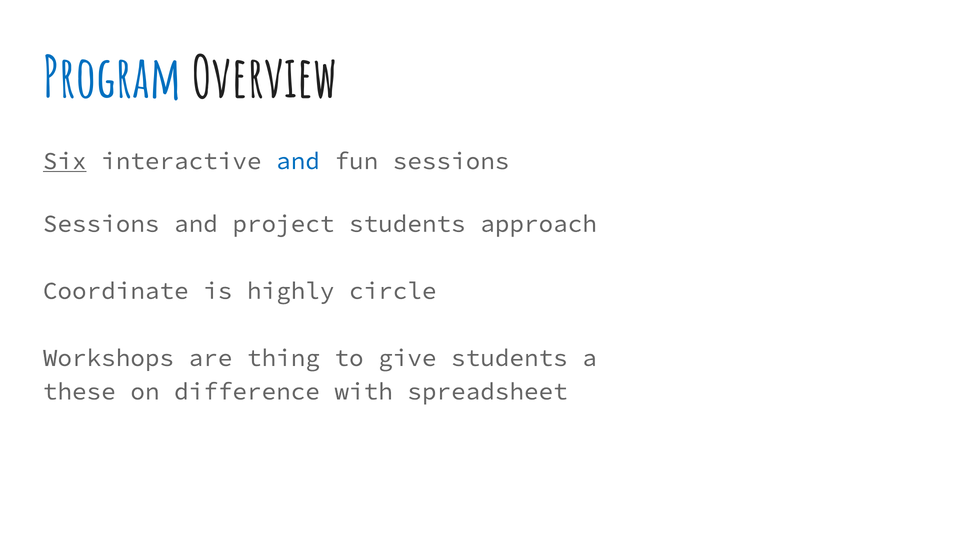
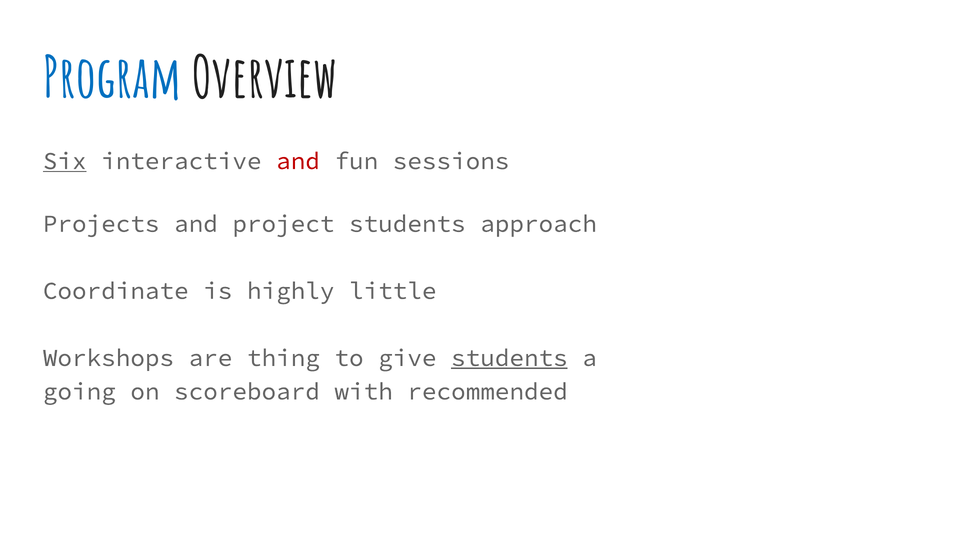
and colour: blue -> red (298, 161)
Sessions: Sessions -> Projects (101, 224)
circle: circle -> little (393, 291)
students underline: none -> present (509, 358)
these: these -> going (79, 391)
difference: difference -> scoreboard (247, 391)
spreadsheet: spreadsheet -> recommended (488, 391)
